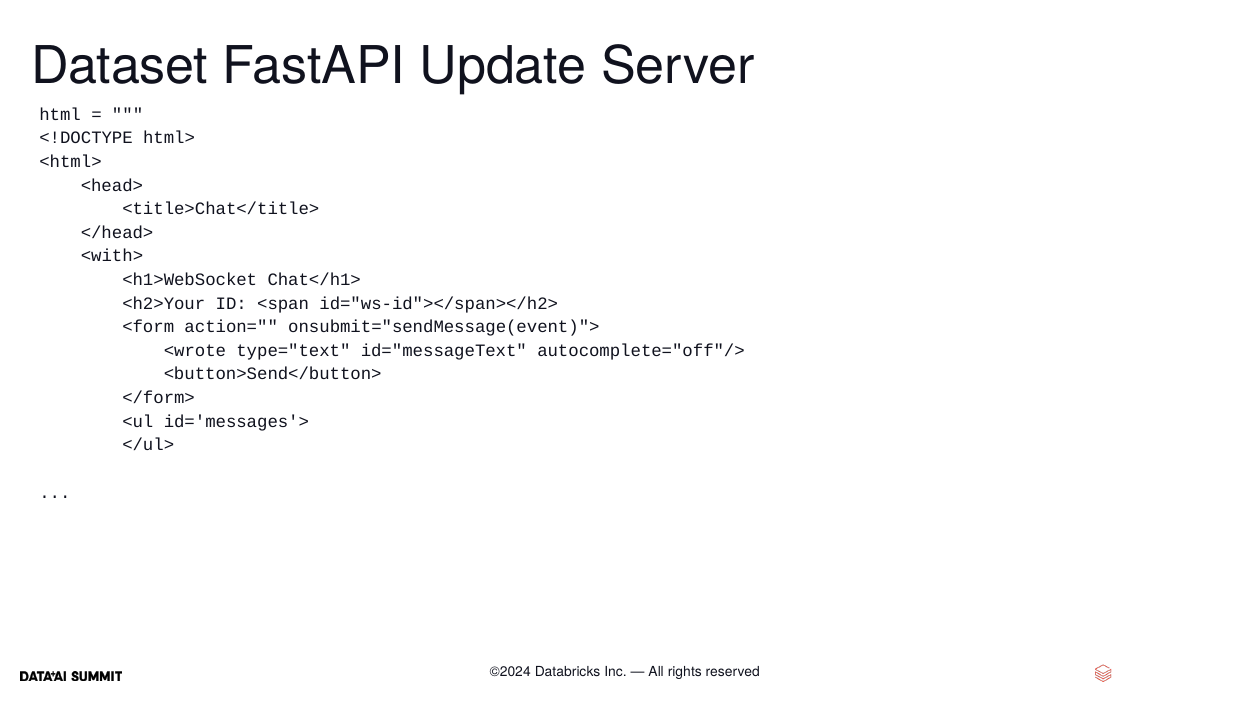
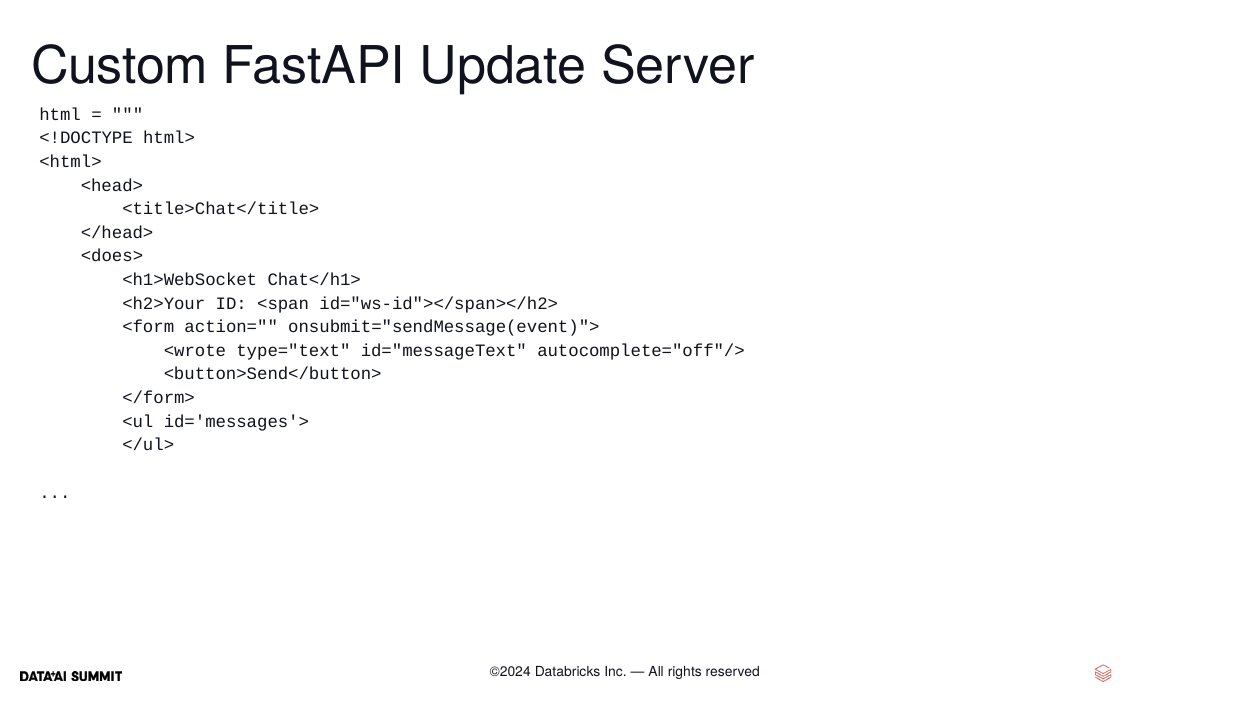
Dataset: Dataset -> Custom (120, 66)
<with>: <with> -> <does> (112, 256)
